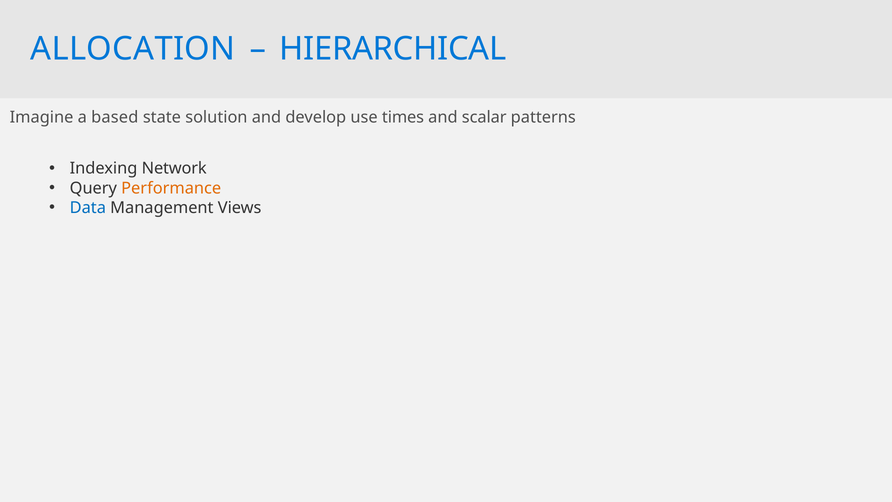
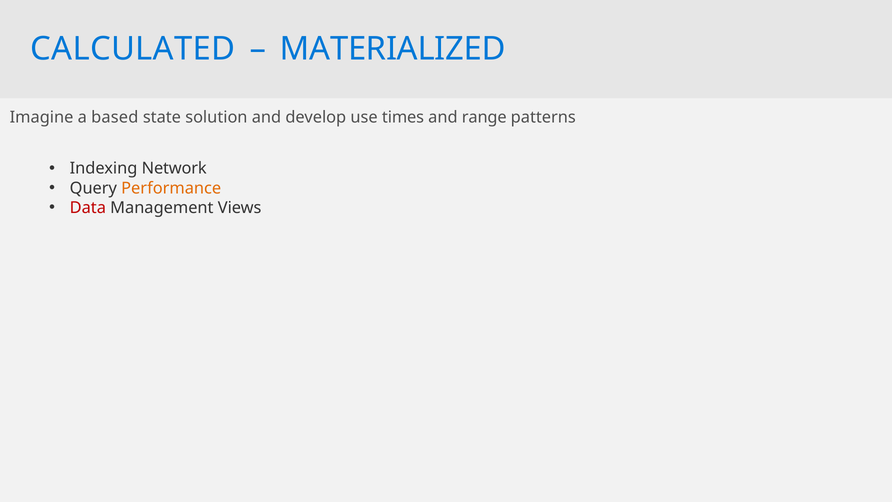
ALLOCATION: ALLOCATION -> CALCULATED (133, 49)
HIERARCHICAL: HIERARCHICAL -> MATERIALIZED (393, 49)
scalar: scalar -> range (484, 117)
Data colour: blue -> red (88, 208)
